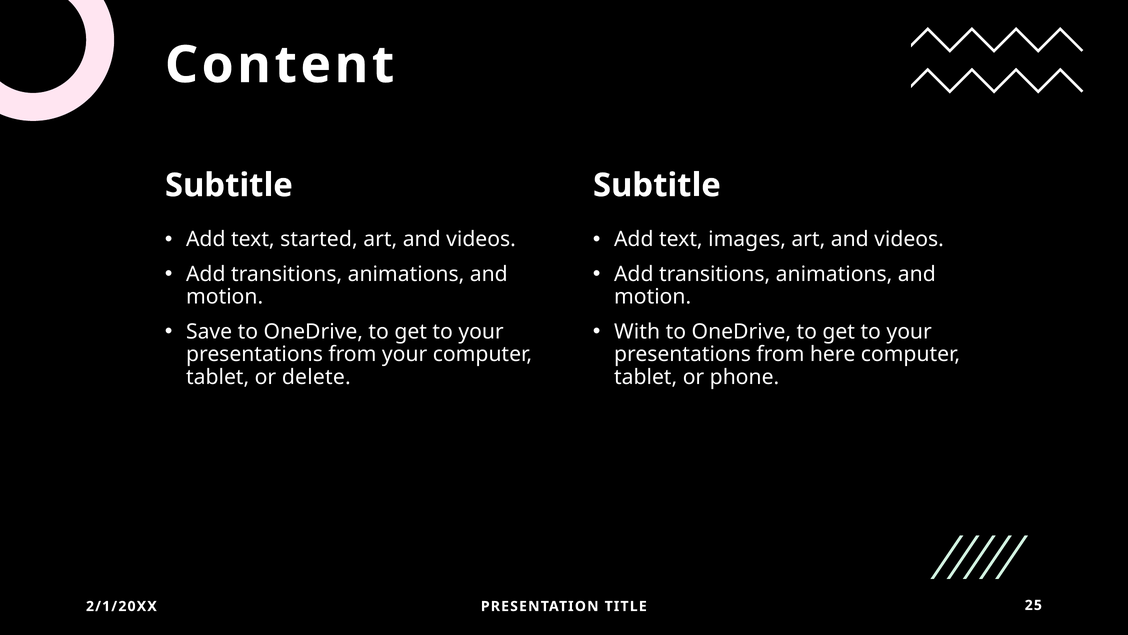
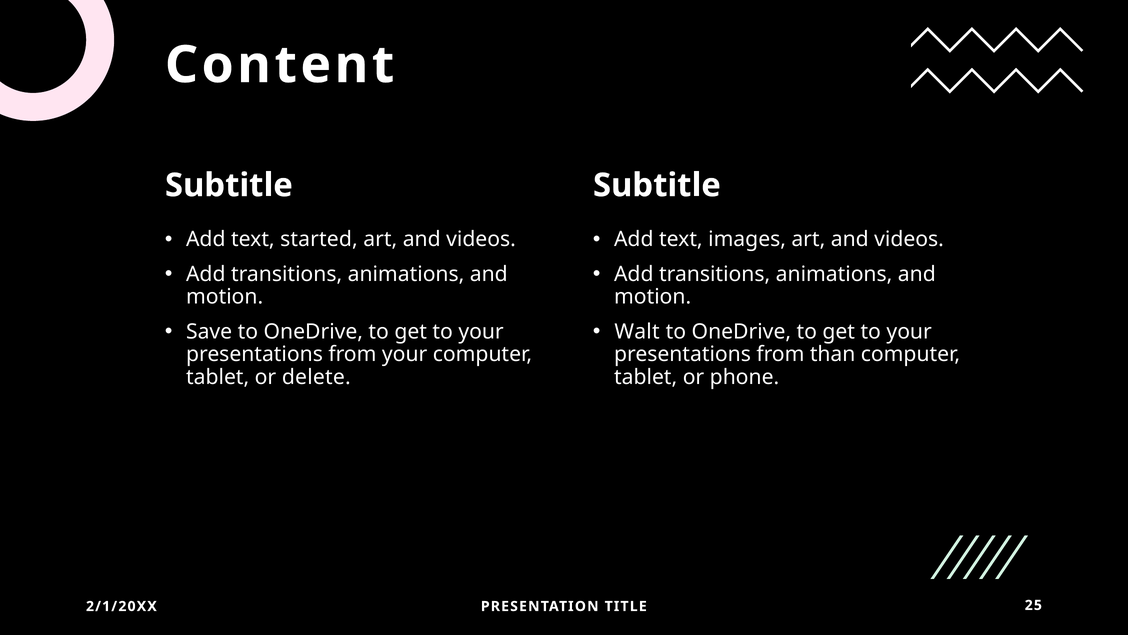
With: With -> Walt (637, 331)
here: here -> than (833, 354)
